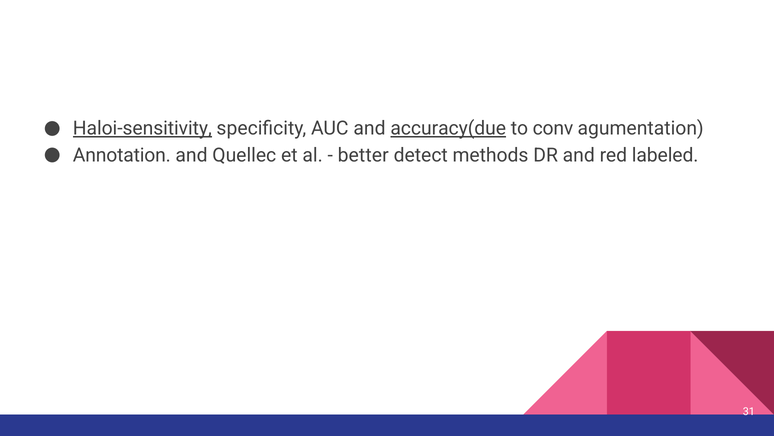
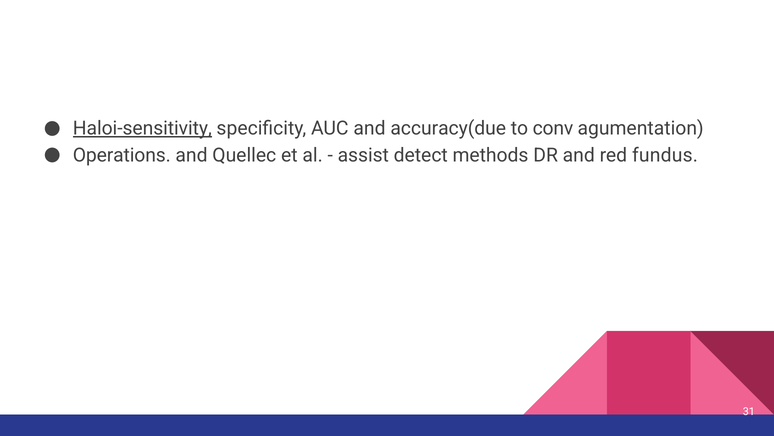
accuracy(due underline: present -> none (448, 128)
Annotation: Annotation -> Operations (122, 155)
better: better -> assist (363, 155)
labeled: labeled -> fundus (665, 155)
